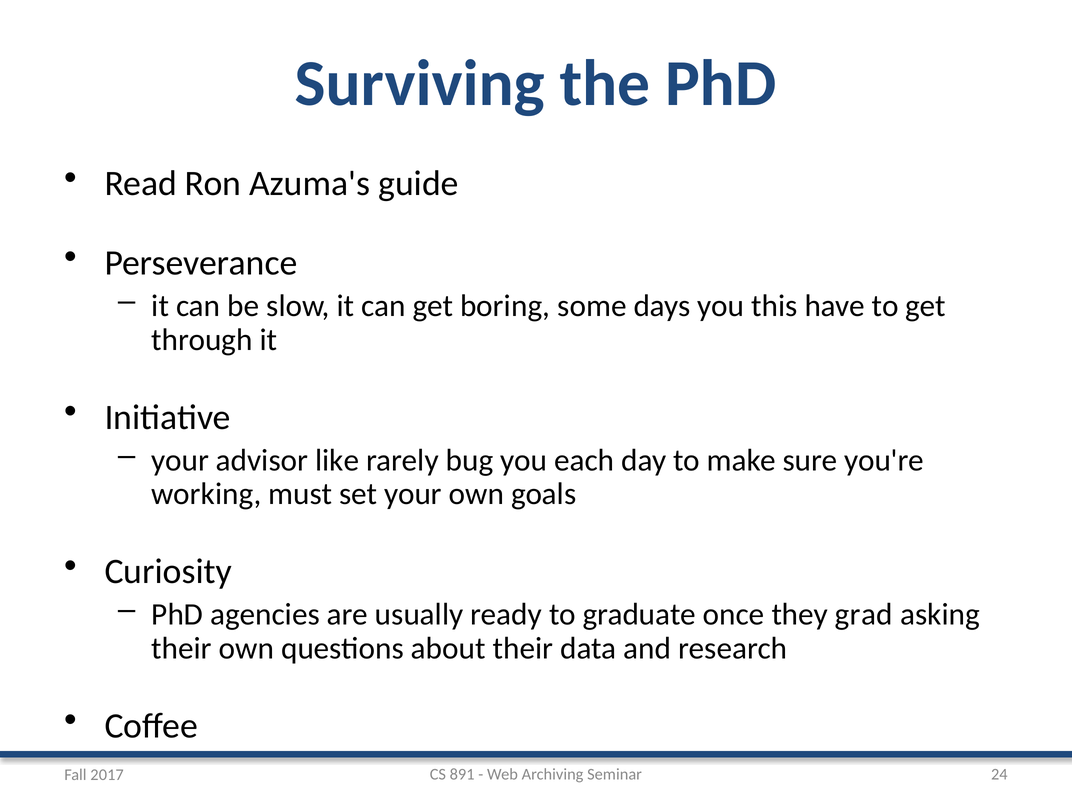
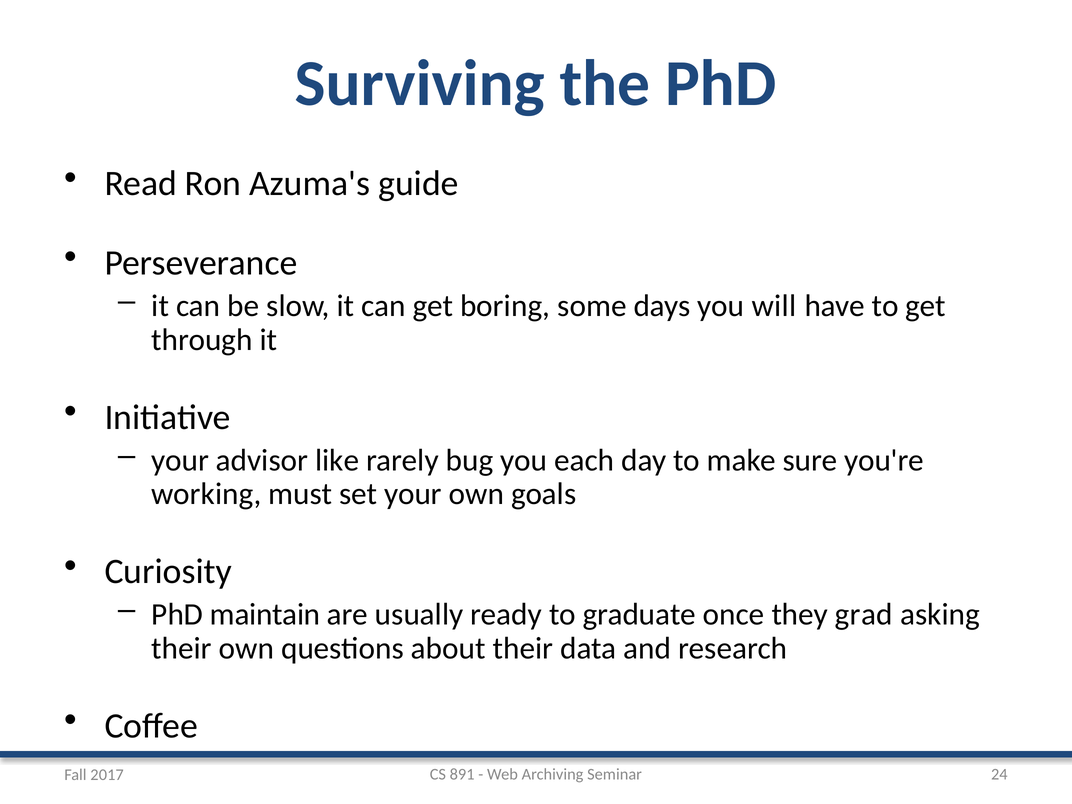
this: this -> will (774, 306)
agencies: agencies -> maintain (265, 615)
